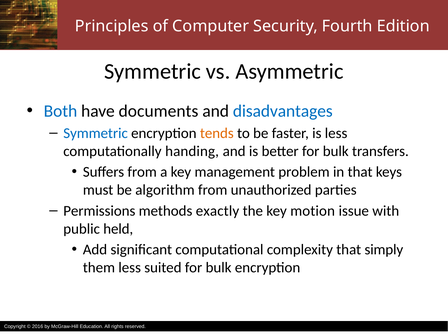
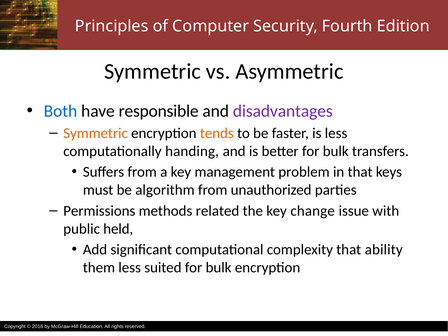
documents: documents -> responsible (159, 111)
disadvantages colour: blue -> purple (283, 111)
Symmetric colour: blue -> orange (96, 133)
exactly: exactly -> related (218, 211)
motion: motion -> change (313, 211)
simply: simply -> ability (384, 250)
